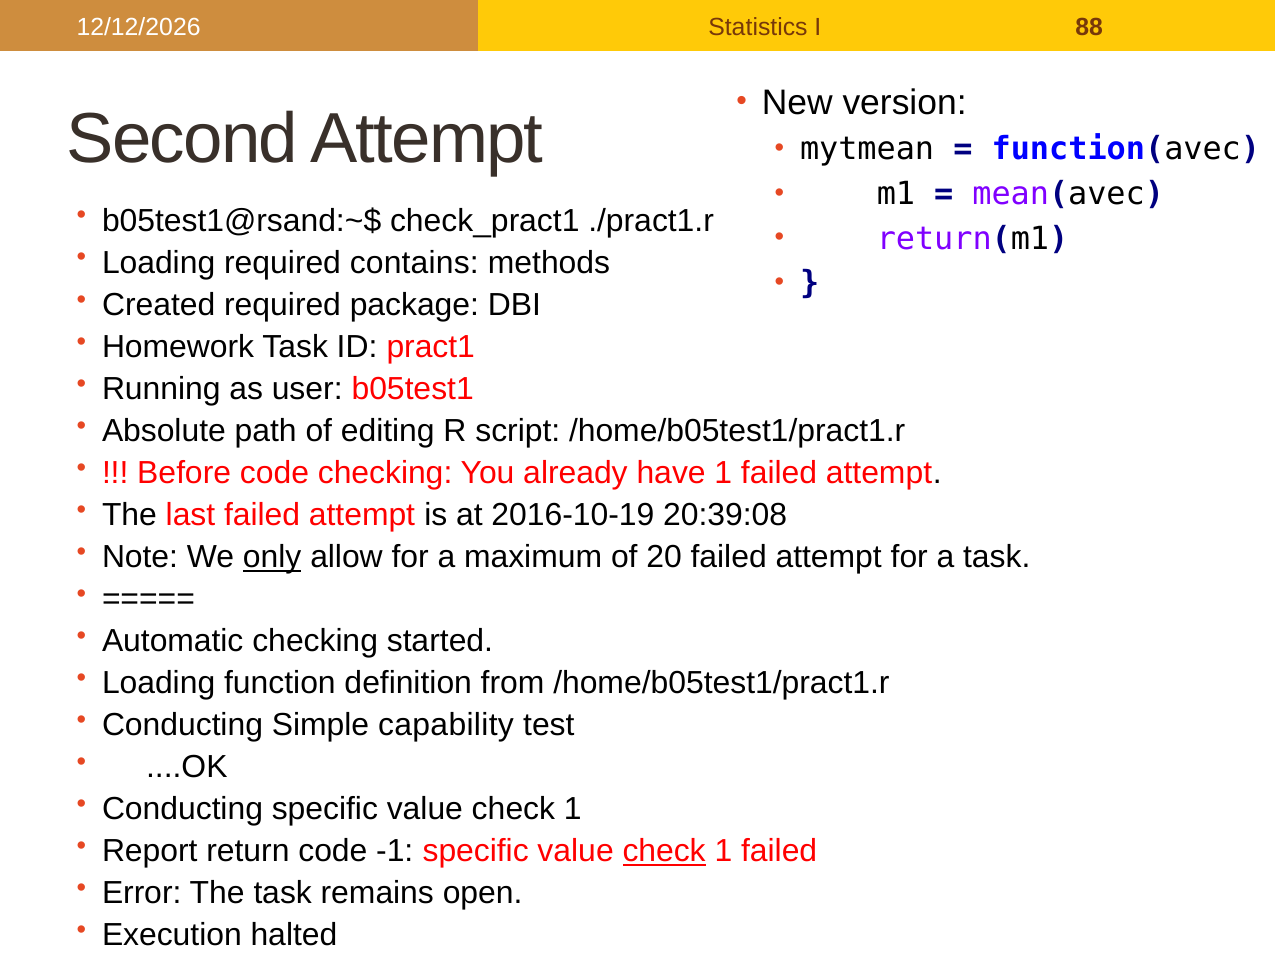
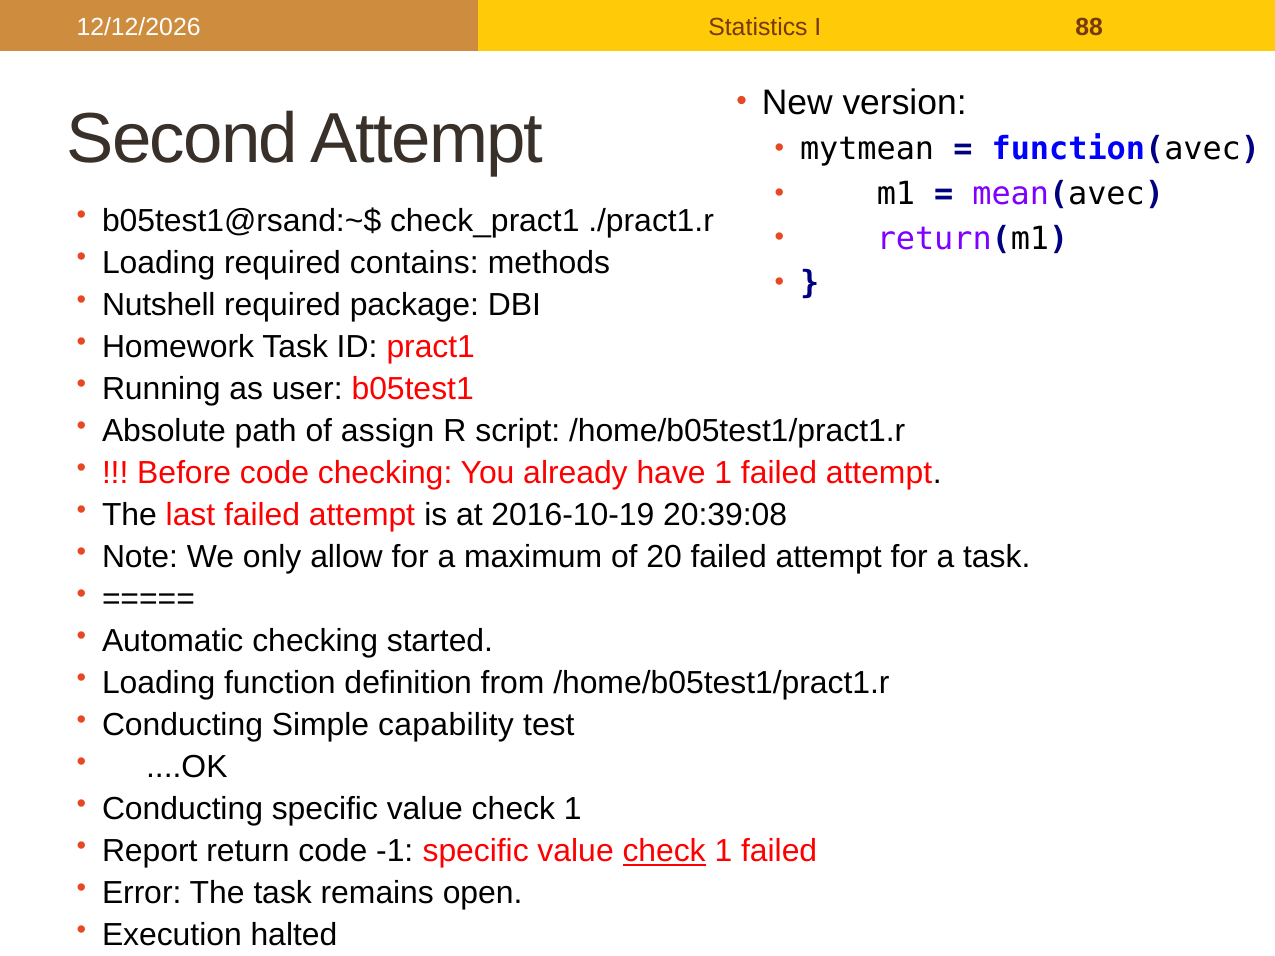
Created: Created -> Nutshell (159, 305)
editing: editing -> assign (388, 431)
only underline: present -> none (272, 557)
